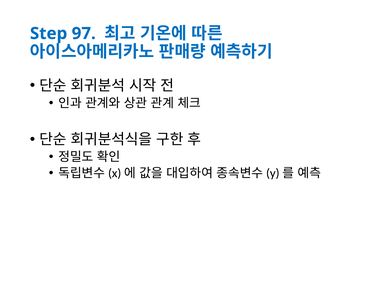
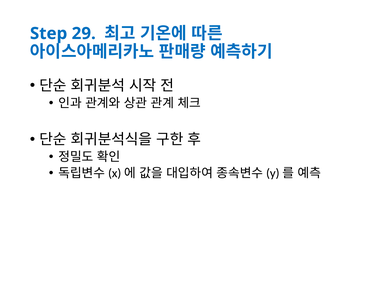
97: 97 -> 29 (84, 33)
